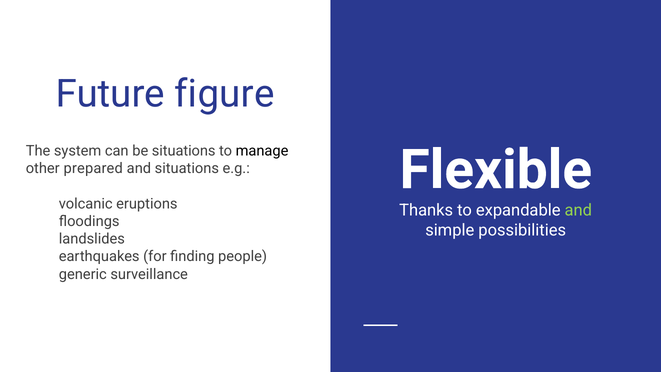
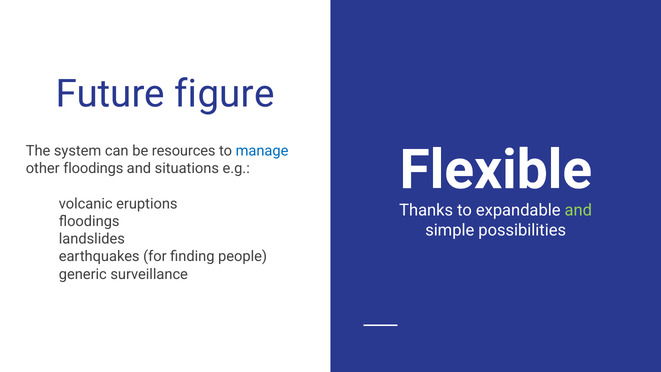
be situations: situations -> resources (184, 151)
manage colour: black -> blue (262, 151)
other prepared: prepared -> floodings (93, 168)
